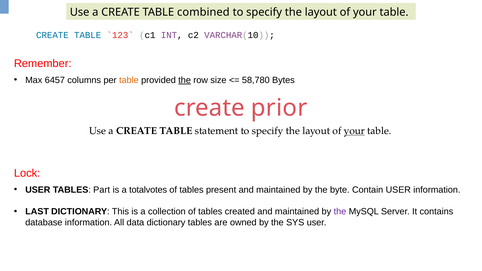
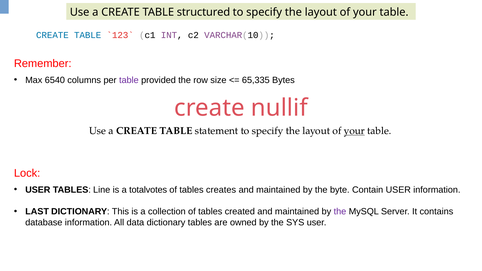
combined: combined -> structured (203, 12)
6457: 6457 -> 6540 (55, 80)
table colour: orange -> purple (129, 80)
the underline: present -> none (185, 80)
58,780: 58,780 -> 65,335 (256, 80)
prior: prior -> nullif (279, 108)
Part: Part -> Line (102, 190)
present: present -> creates (221, 190)
